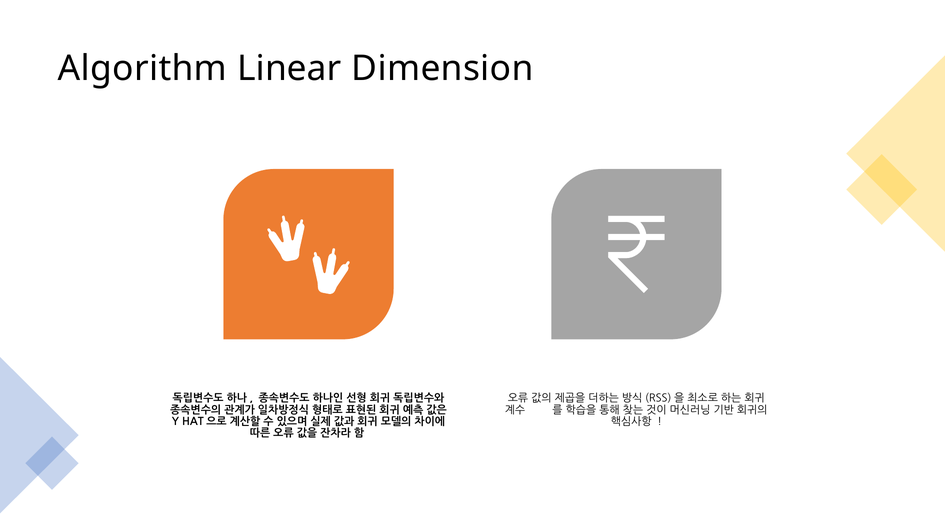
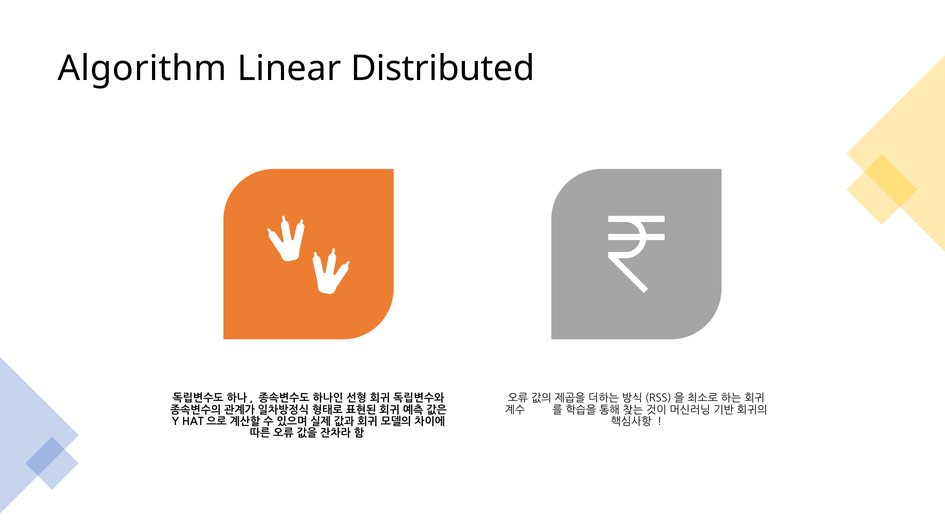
Dimension: Dimension -> Distributed (443, 69)
